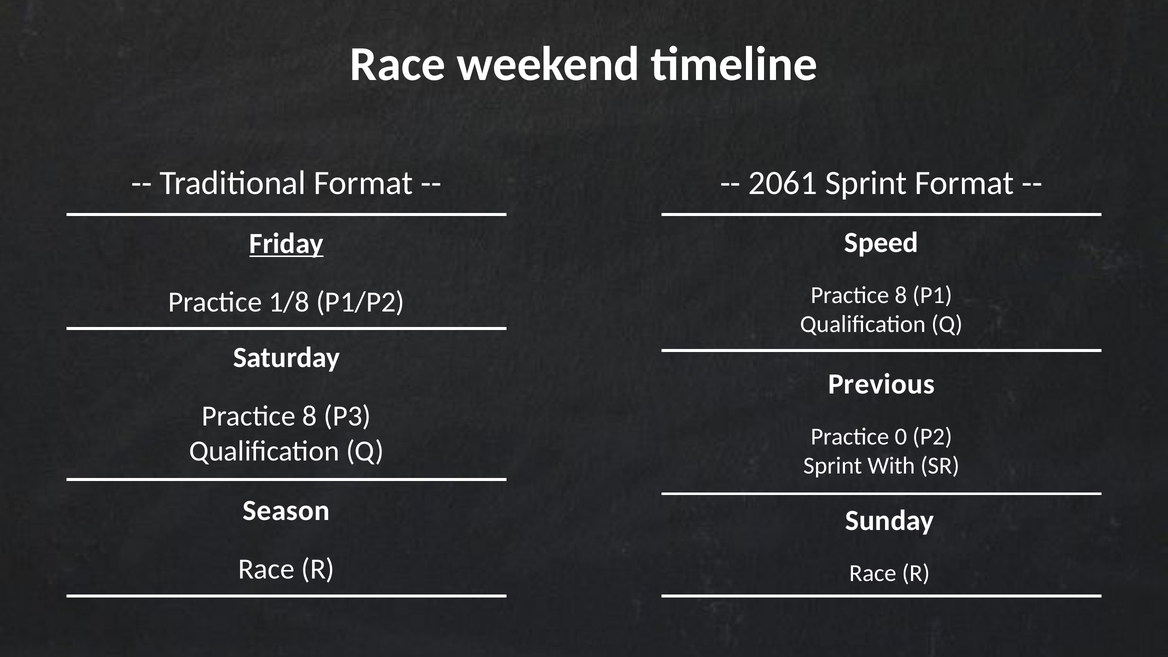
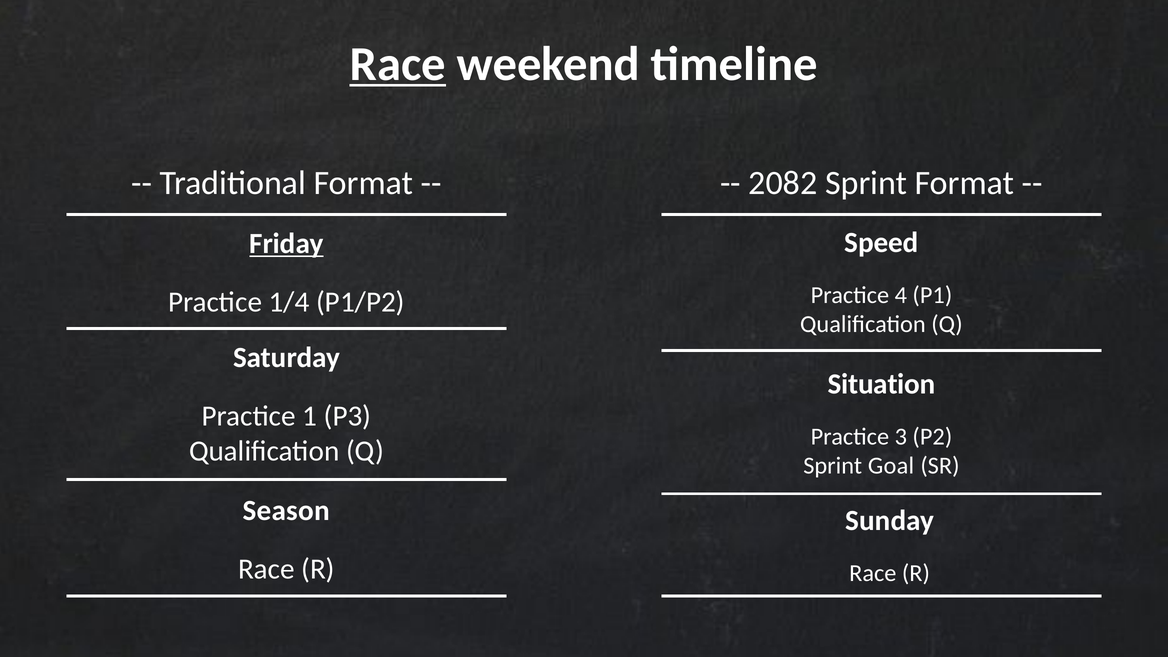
Race underline: none -> present (398, 64)
2061: 2061 -> 2082 (783, 183)
8: 8 -> 4 (901, 295)
1/8: 1/8 -> 1/4 (289, 302)
Previous: Previous -> Situation (882, 384)
8: 8 -> 1 (310, 416)
0: 0 -> 3 (901, 436)
With: With -> Goal (891, 466)
